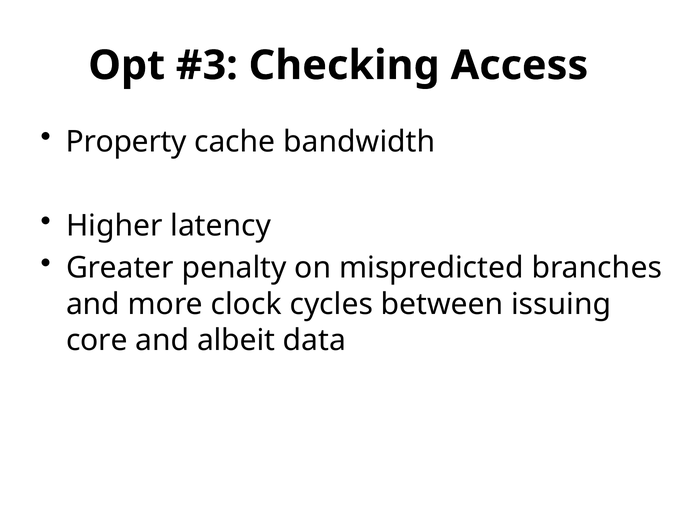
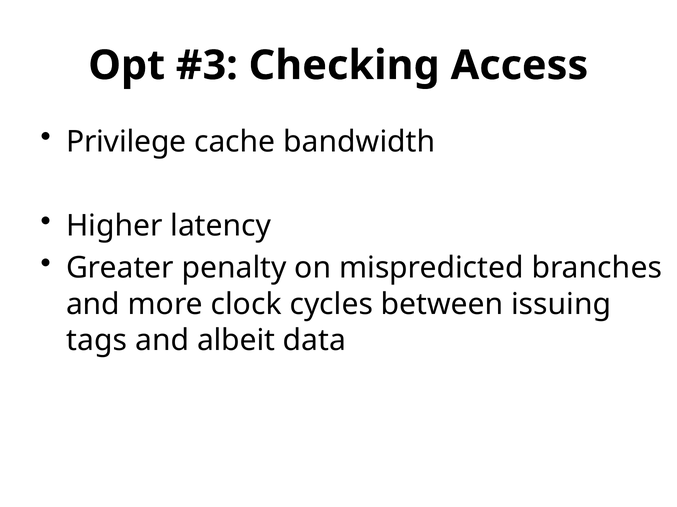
Property: Property -> Privilege (126, 142)
core: core -> tags (97, 341)
